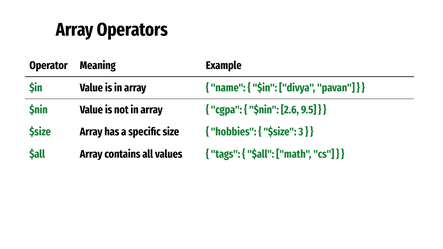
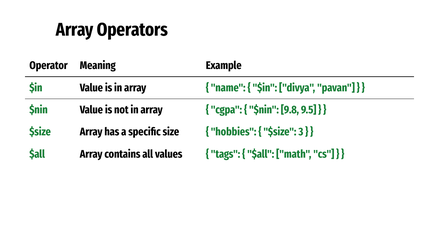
2.6: 2.6 -> 9.8 (290, 110)
